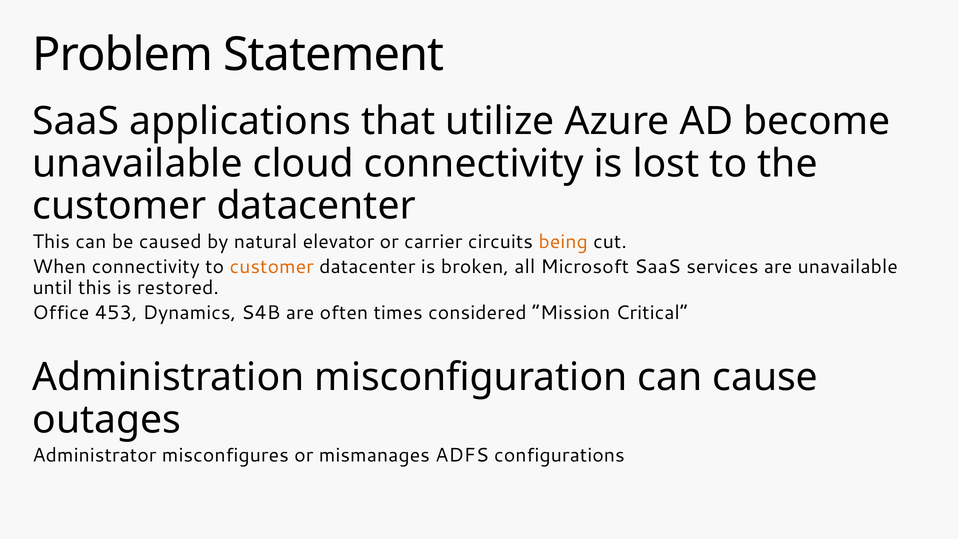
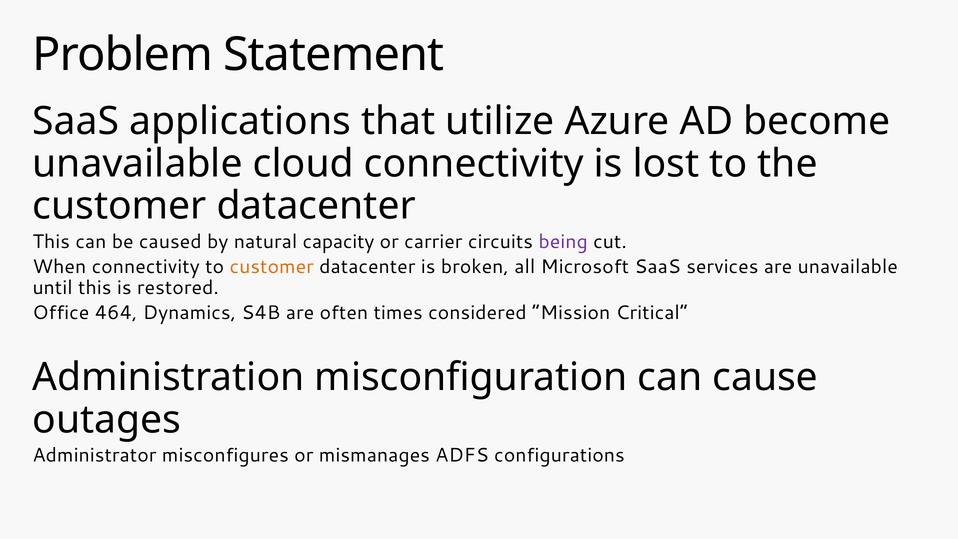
elevator: elevator -> capacity (339, 242)
being colour: orange -> purple (563, 242)
453: 453 -> 464 (116, 313)
